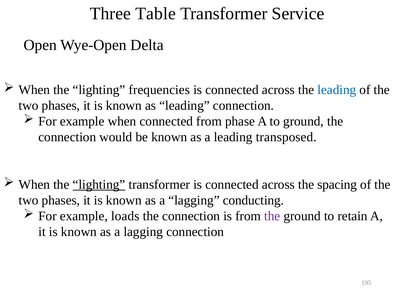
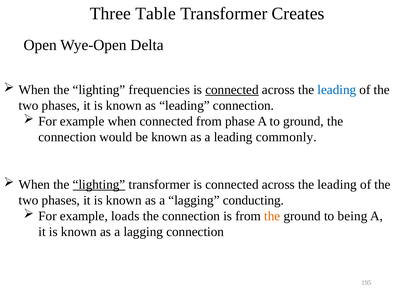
Service: Service -> Creates (298, 14)
connected underline: none -> present (232, 90)
transposed: transposed -> commonly (286, 137)
spacing: spacing -> leading (337, 185)
the colour: purple -> orange (272, 216)
retain: retain -> being (353, 216)
